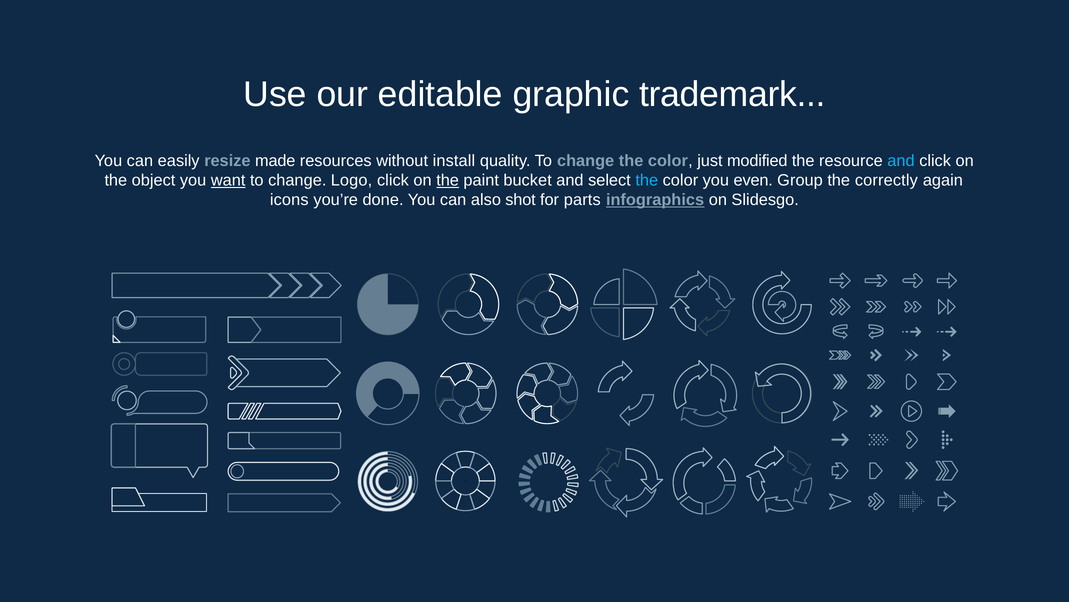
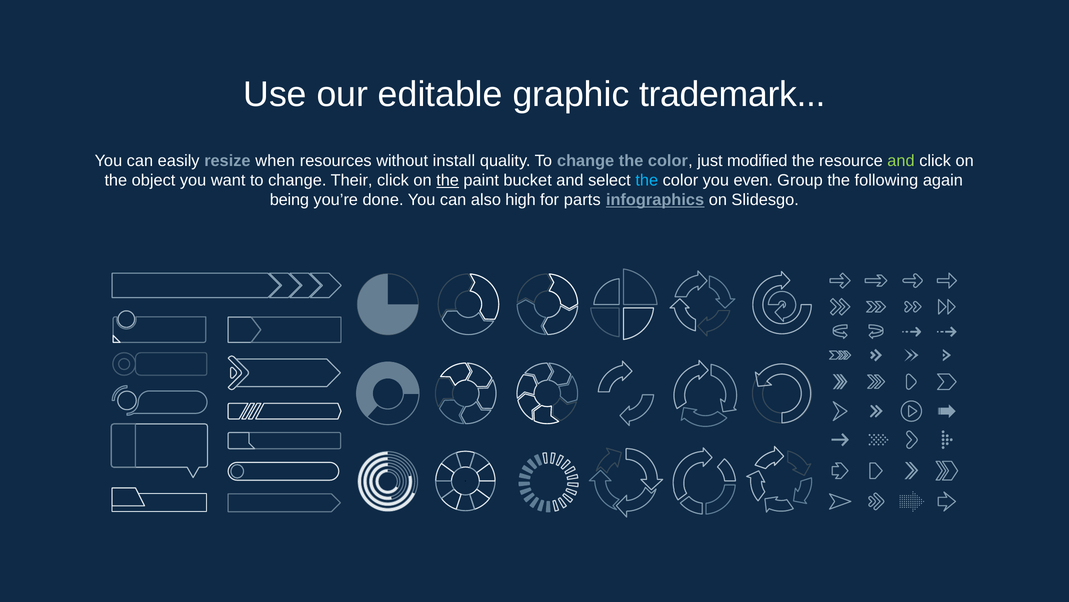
made: made -> when (275, 160)
and colour: light blue -> light green (901, 160)
want underline: present -> none (228, 180)
Logo: Logo -> Their (352, 180)
correctly: correctly -> following (886, 180)
icons: icons -> being (289, 200)
shot: shot -> high (521, 200)
